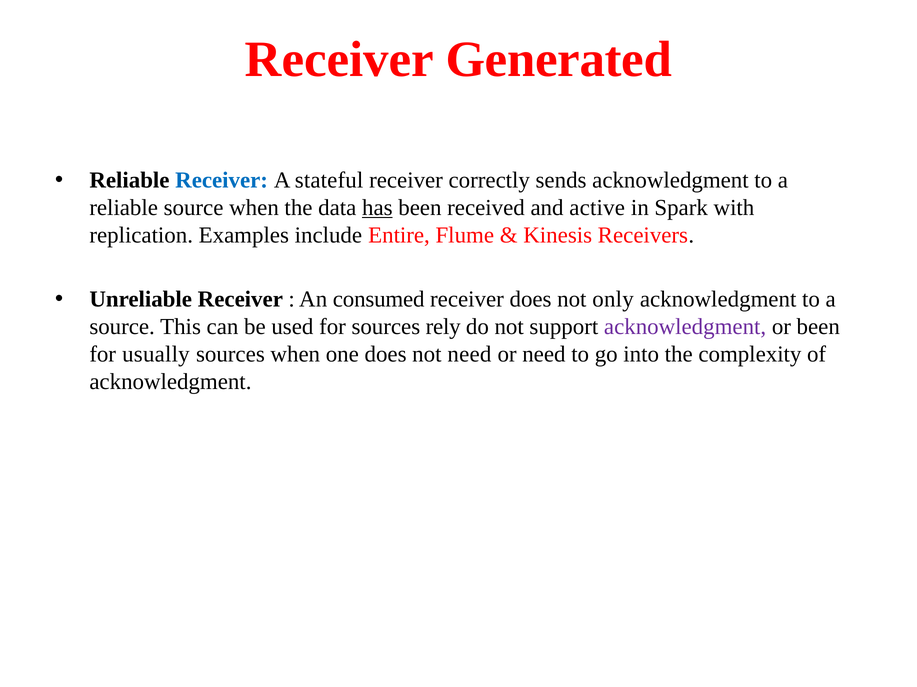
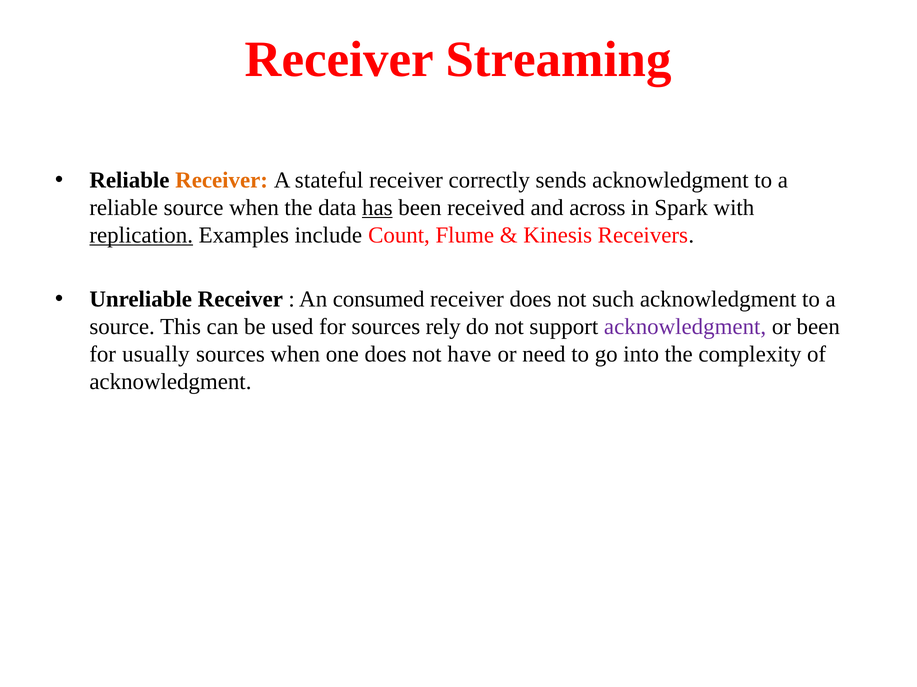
Generated: Generated -> Streaming (559, 60)
Receiver colour: blue -> orange (222, 180)
active: active -> across (597, 208)
replication underline: none -> present (141, 235)
Entire: Entire -> Count (399, 235)
only: only -> such (613, 300)
not need: need -> have (469, 355)
